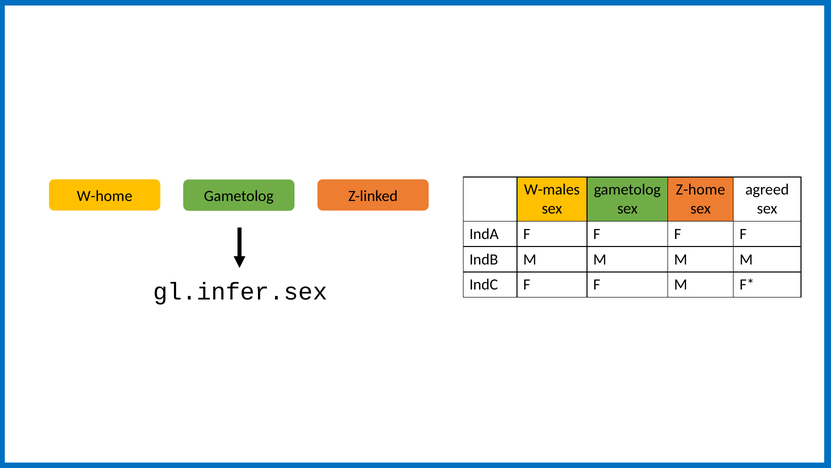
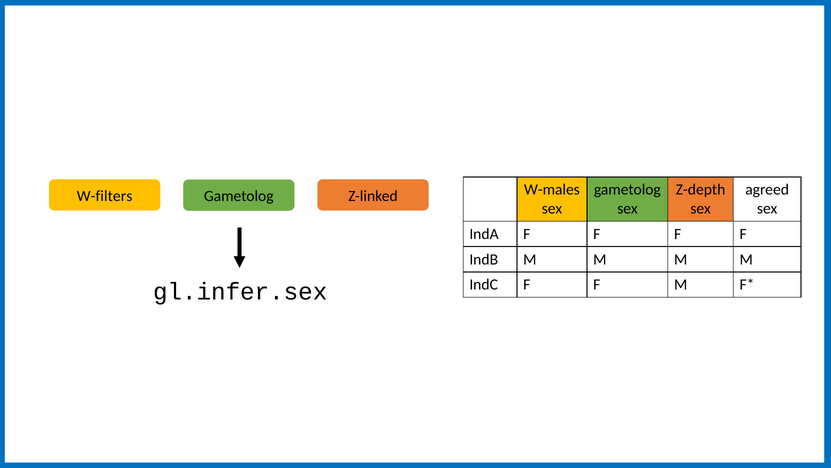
Z-home: Z-home -> Z-depth (701, 190)
W-home: W-home -> W-filters (105, 196)
